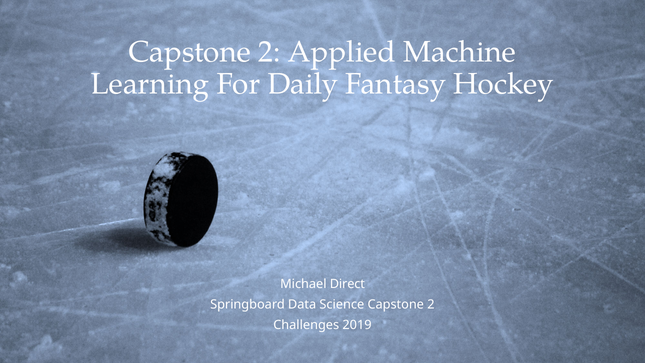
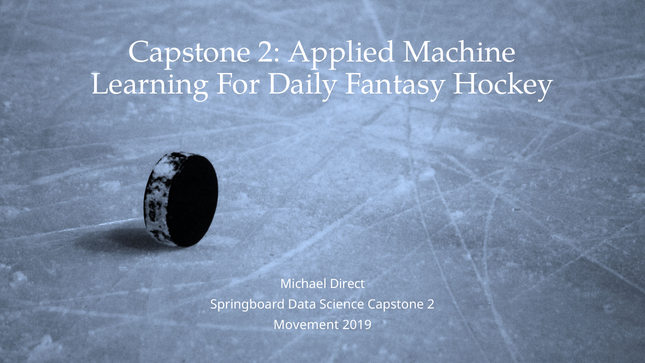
Challenges: Challenges -> Movement (306, 325)
